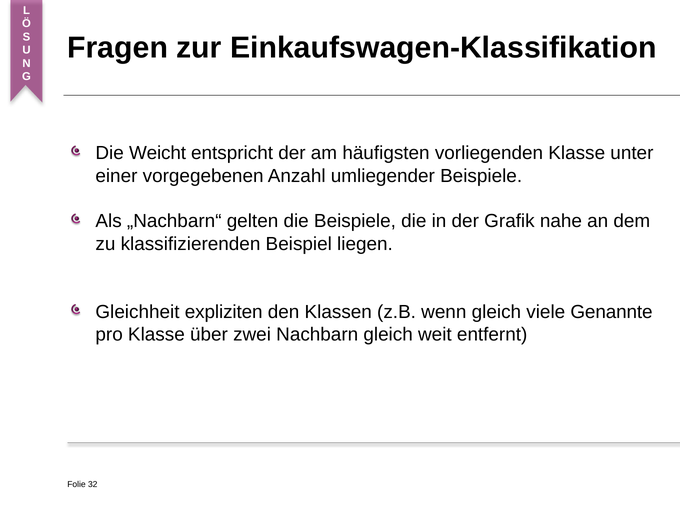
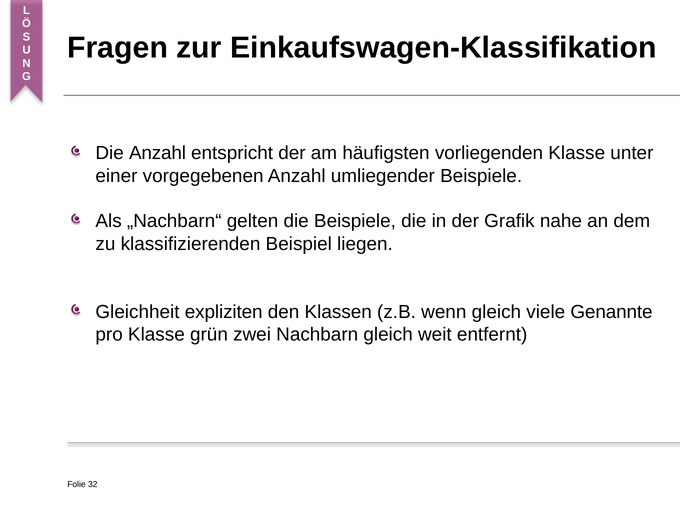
Die Weicht: Weicht -> Anzahl (158, 153)
über: über -> grün (209, 335)
